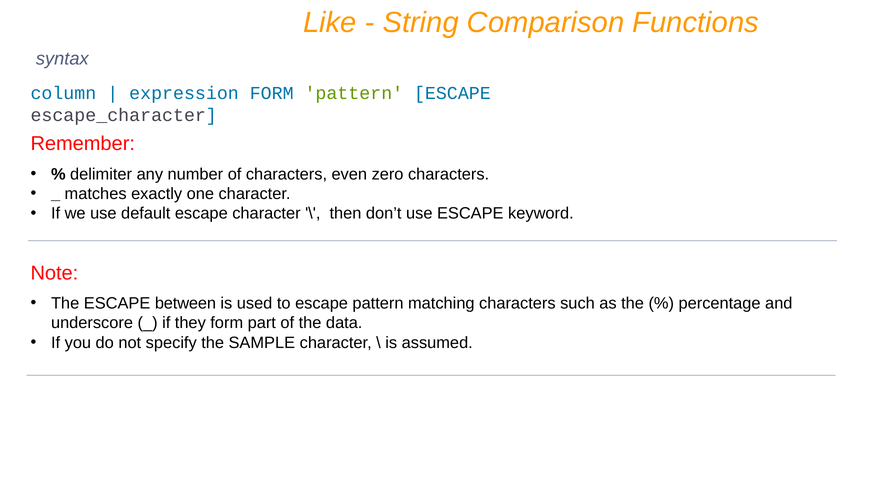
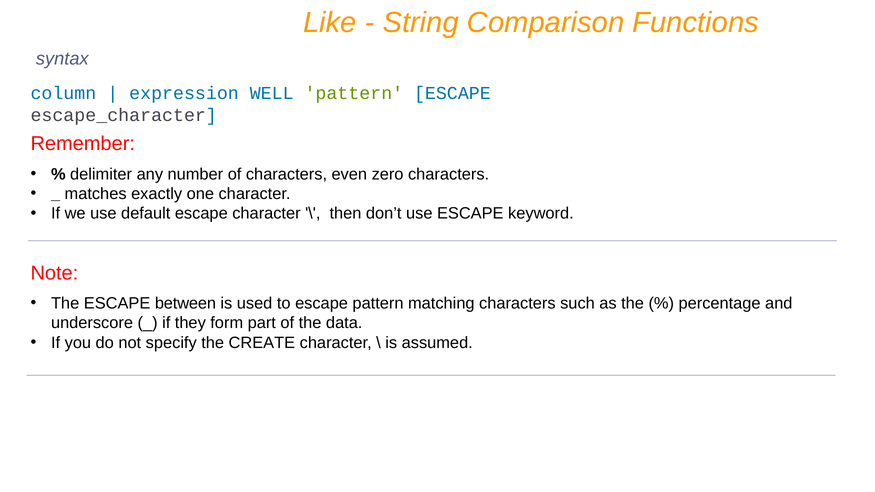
expression FORM: FORM -> WELL (272, 93)
SAMPLE: SAMPLE -> CREATE (262, 343)
